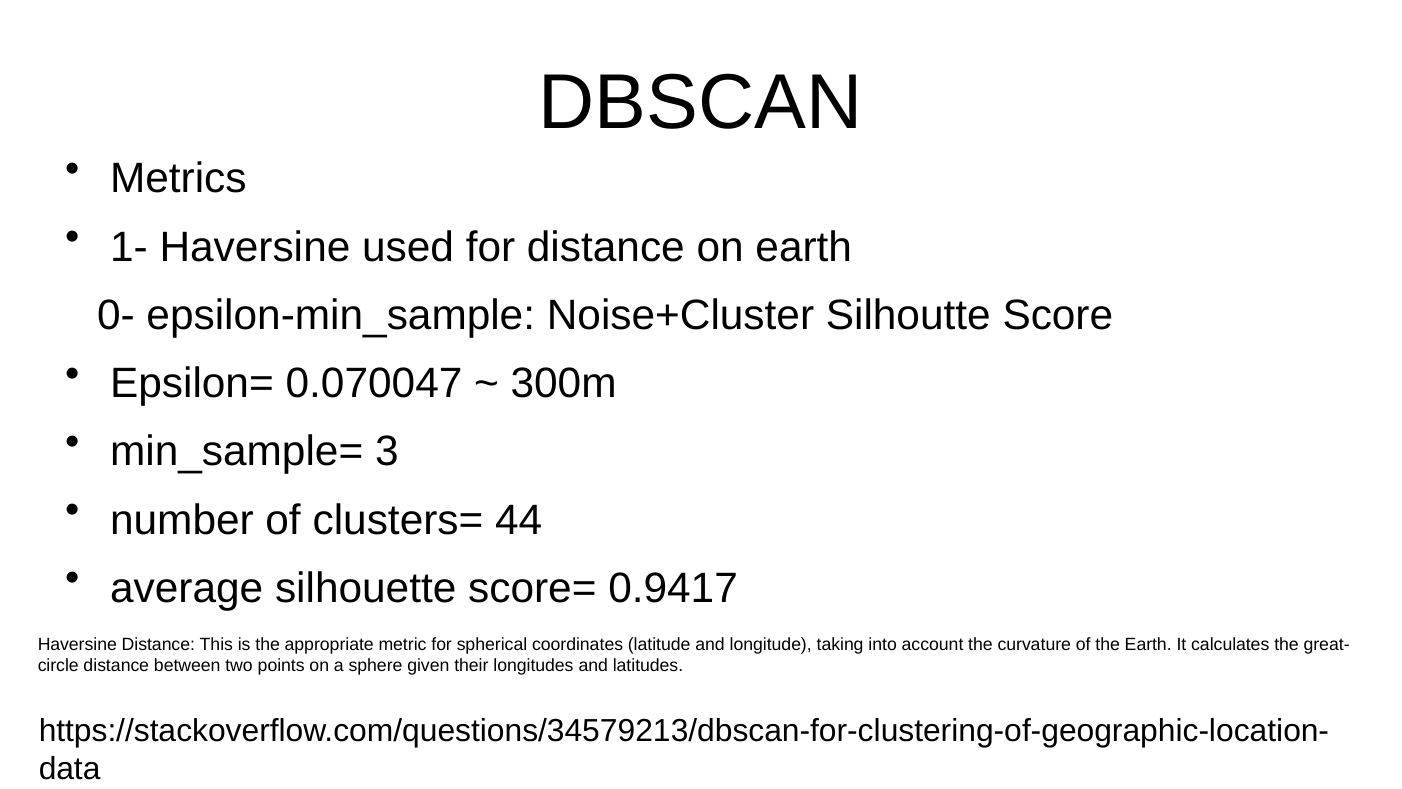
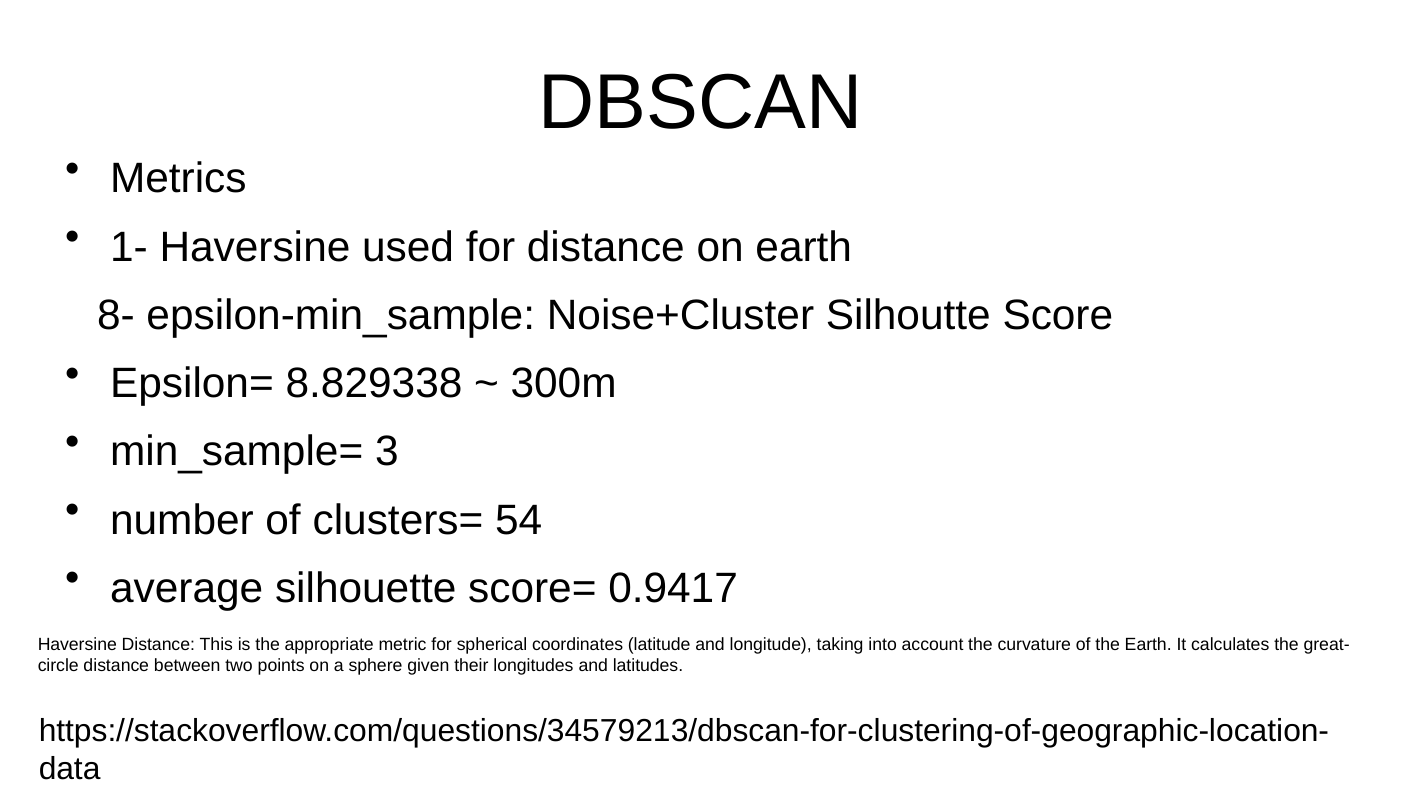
0-: 0- -> 8- (116, 315)
0.070047: 0.070047 -> 8.829338 (374, 383)
44: 44 -> 54 (519, 520)
